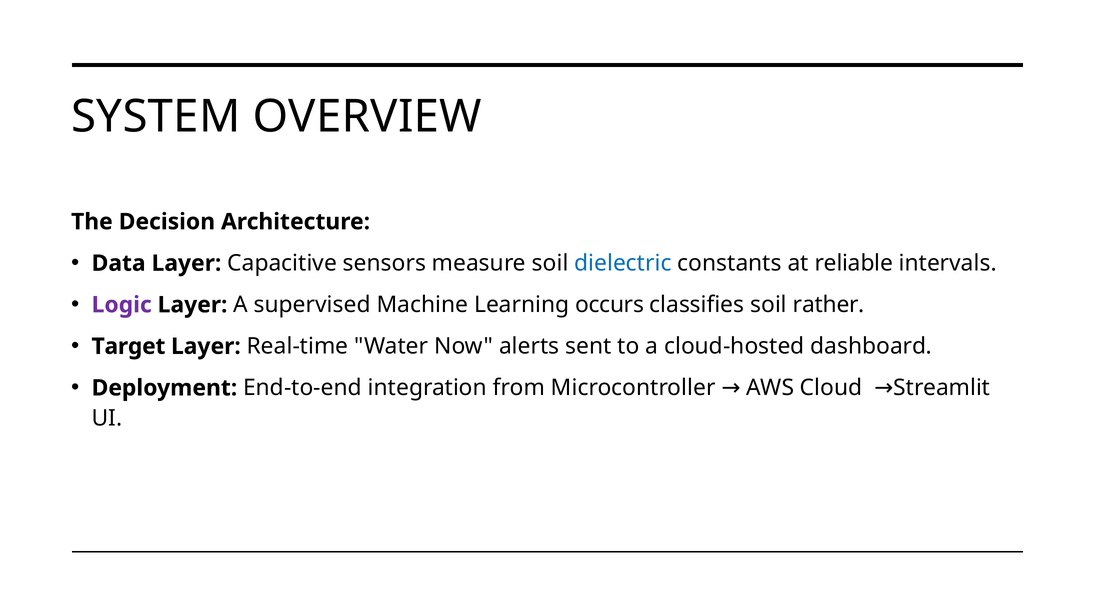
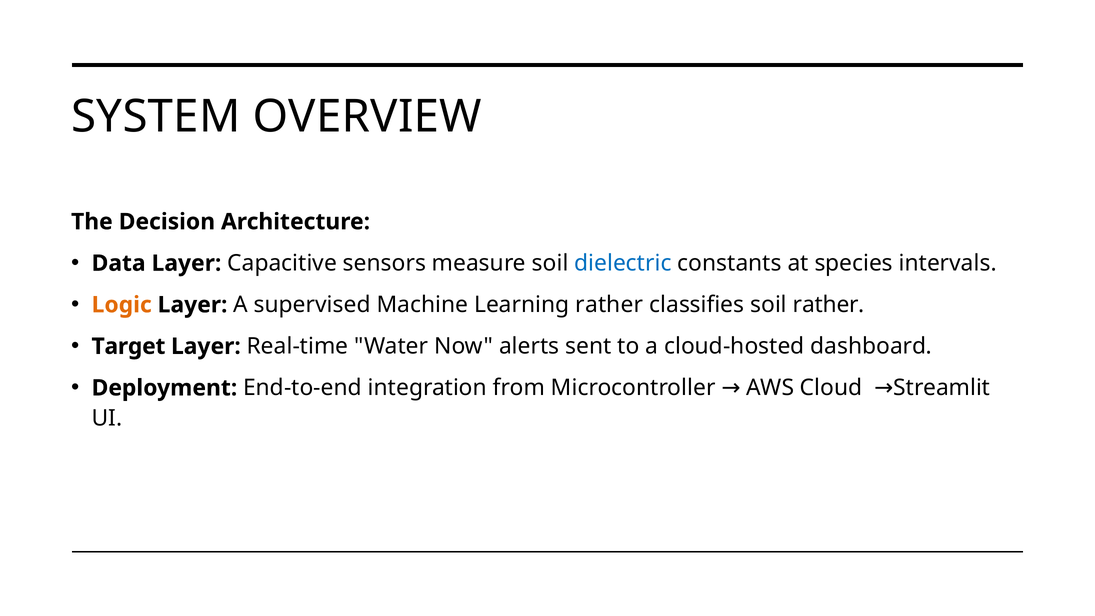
reliable: reliable -> species (854, 263)
Logic colour: purple -> orange (122, 305)
Learning occurs: occurs -> rather (609, 305)
